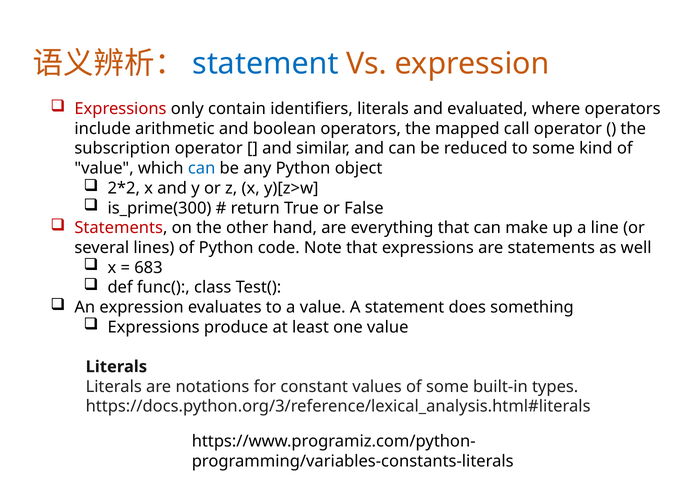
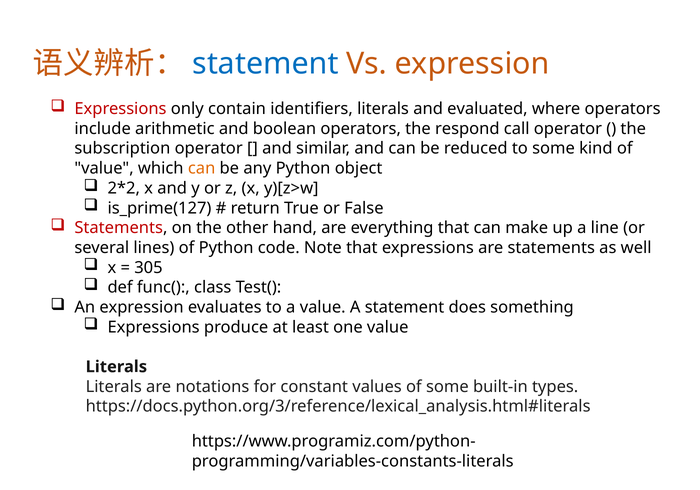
mapped: mapped -> respond (467, 129)
can colour: blue -> orange (202, 168)
is_prime(300: is_prime(300 -> is_prime(127 (159, 208)
683: 683 -> 305 (148, 268)
